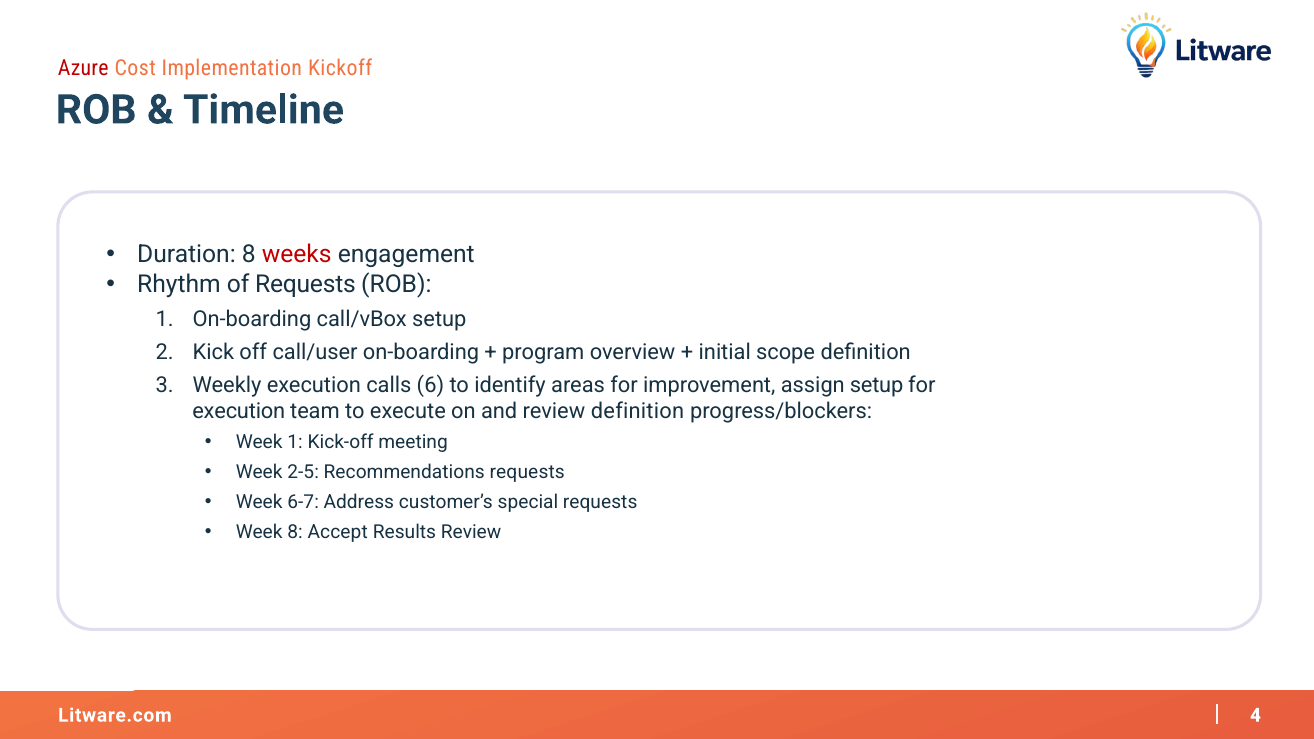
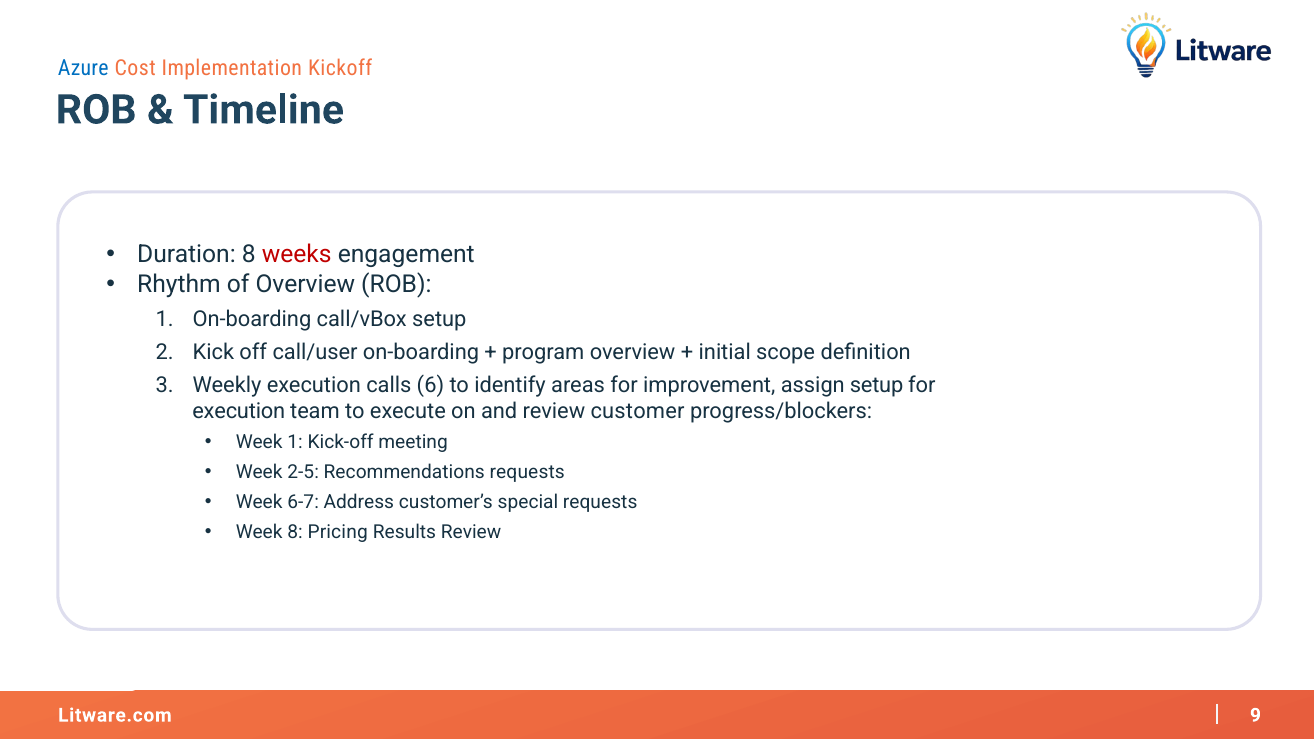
Azure colour: red -> blue (83, 68)
of Requests: Requests -> Overview (305, 284)
review definition: definition -> customer (638, 411)
Accept: Accept -> Pricing (338, 532)
4: 4 -> 9 (1255, 715)
